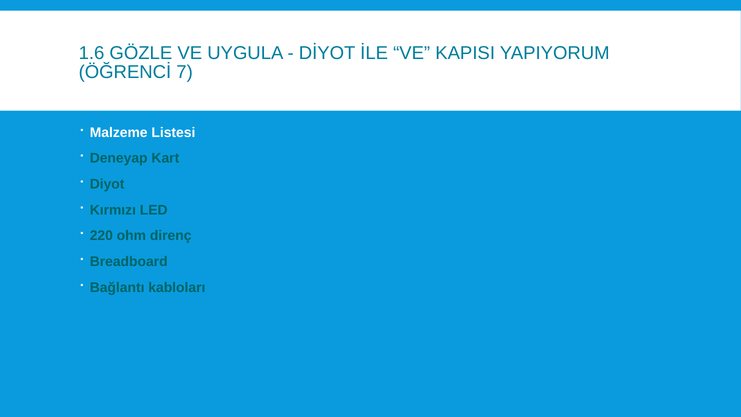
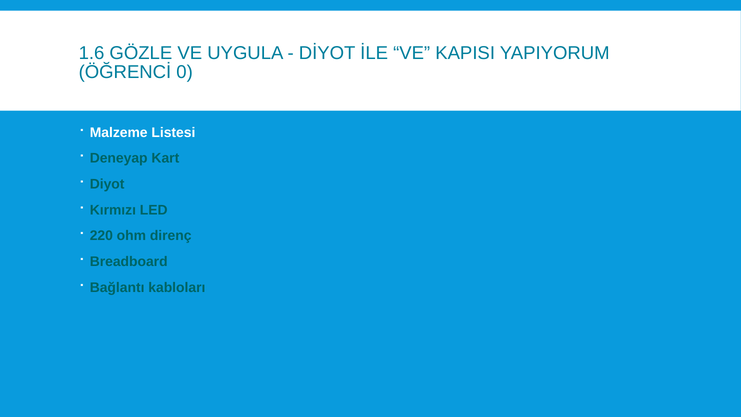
7: 7 -> 0 (185, 72)
